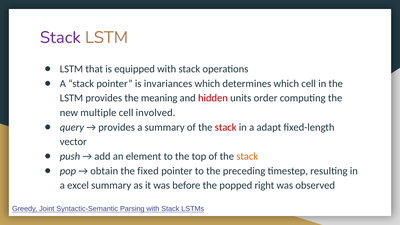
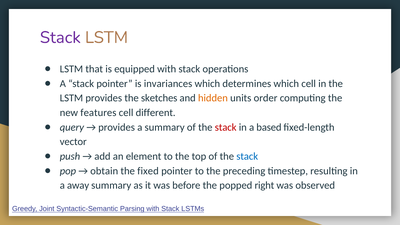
meaning: meaning -> sketches (159, 98)
hidden colour: red -> orange (213, 98)
multiple: multiple -> features (98, 113)
involved: involved -> different (156, 113)
adapt: adapt -> based (269, 127)
stack colour: orange -> blue (247, 156)
excel: excel -> away (78, 185)
